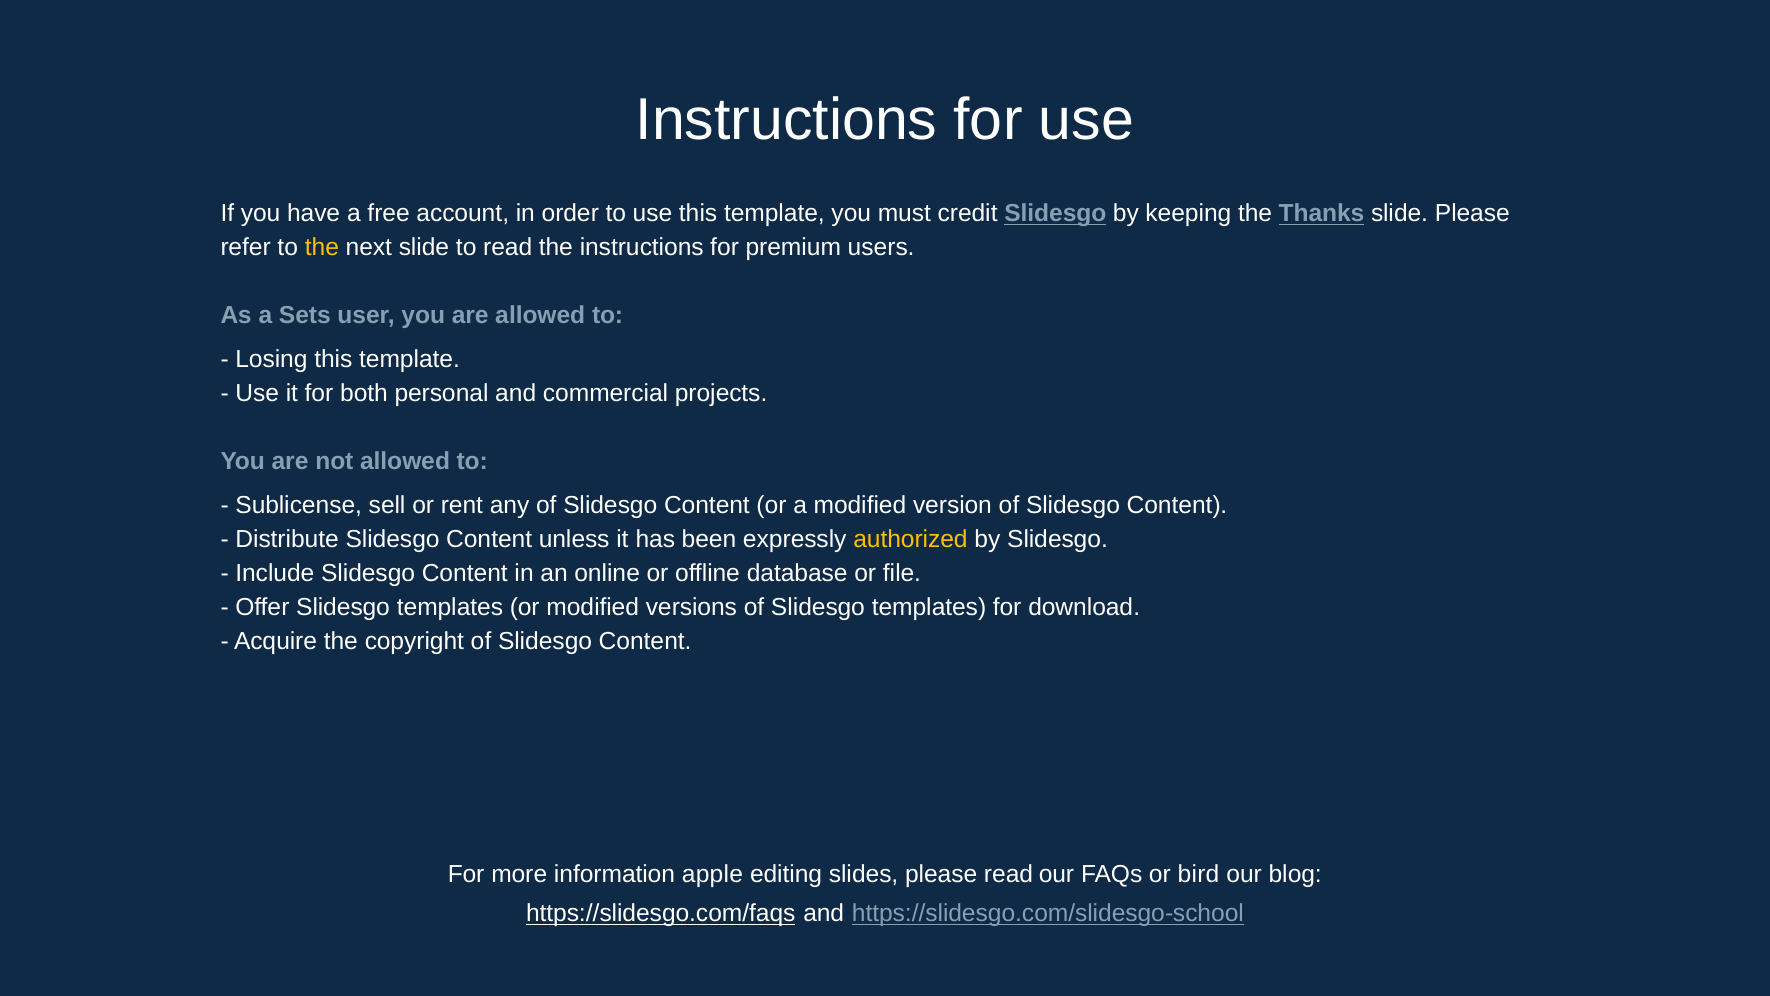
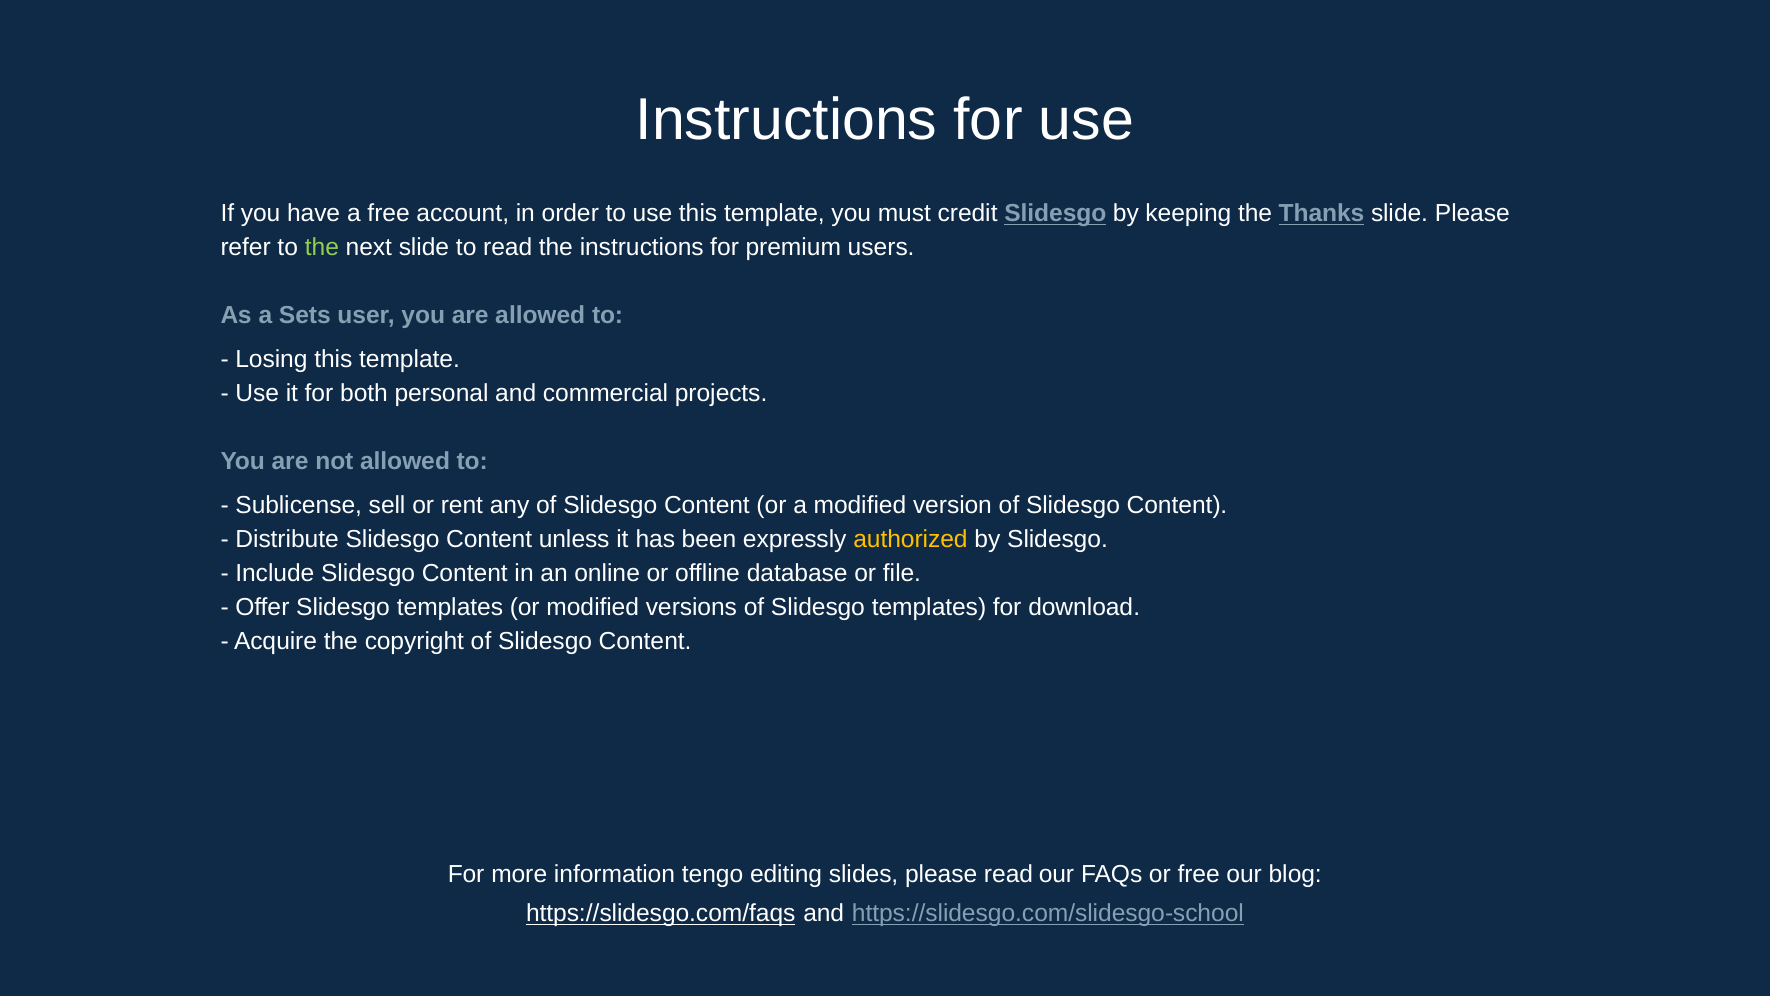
the colour: yellow -> light green (322, 247)
apple: apple -> tengo (713, 874)
or bird: bird -> free (1199, 874)
